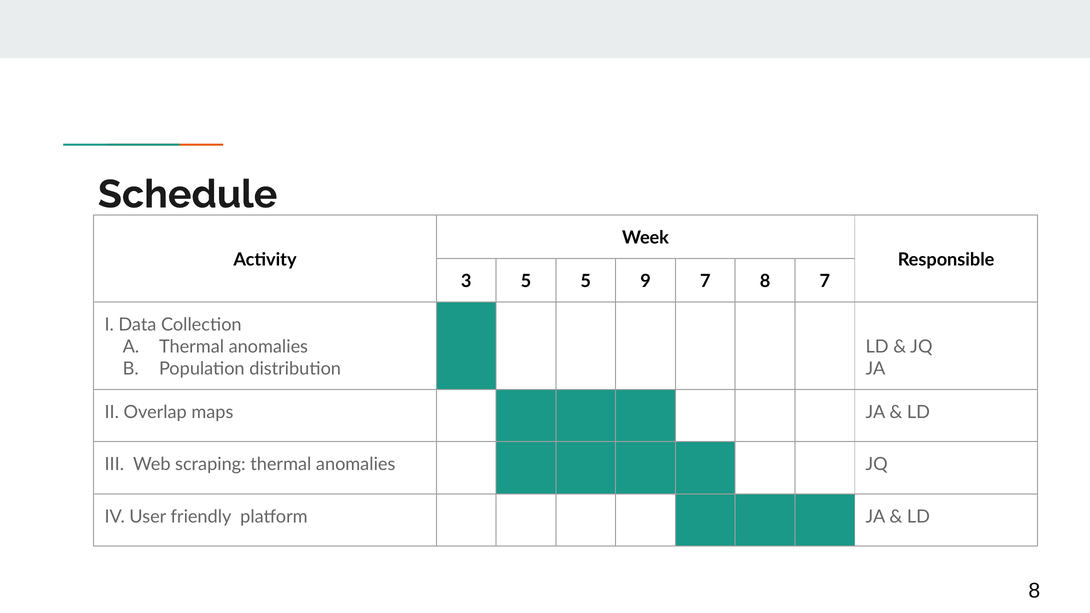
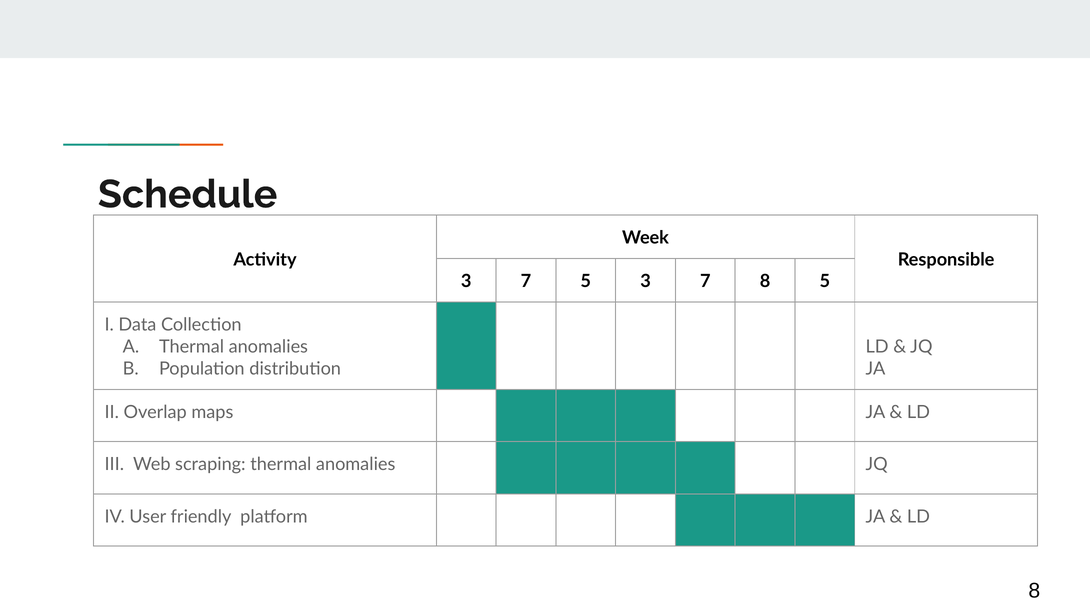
5: 5 -> 7 (526, 282)
5 9: 9 -> 3 (646, 282)
8 7: 7 -> 5 (825, 282)
